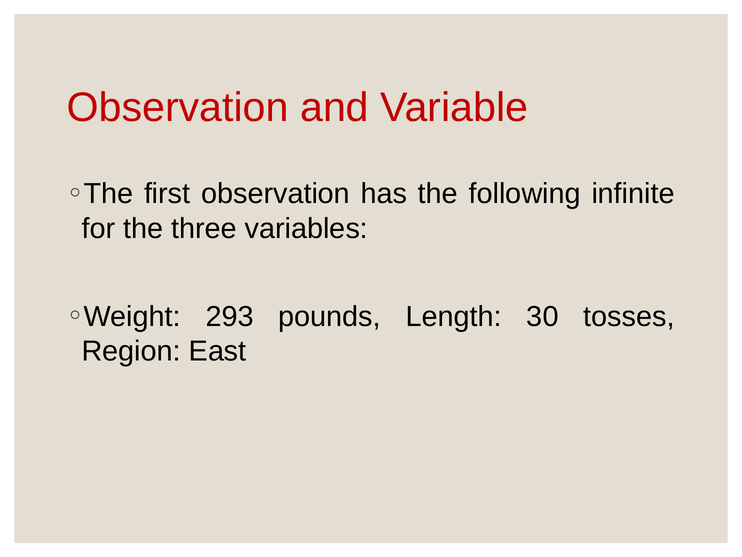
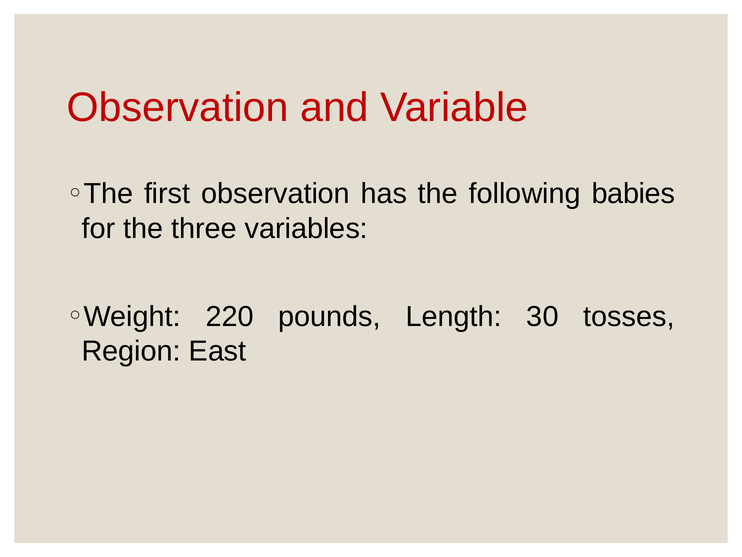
infinite: infinite -> babies (633, 194)
293: 293 -> 220 (230, 316)
